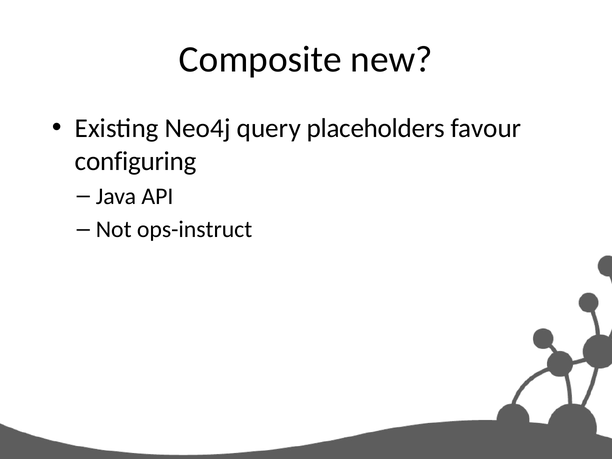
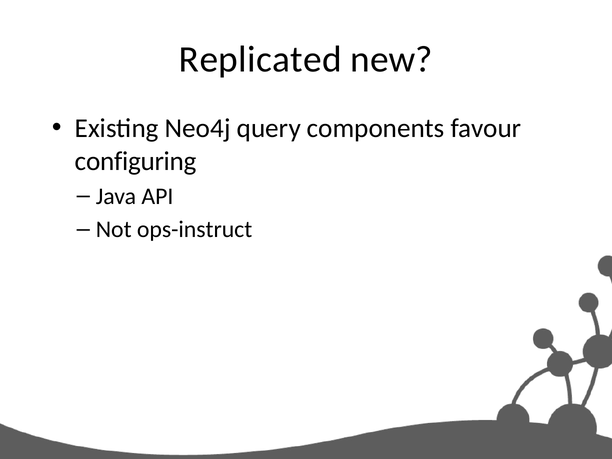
Composite: Composite -> Replicated (260, 59)
placeholders: placeholders -> components (376, 128)
